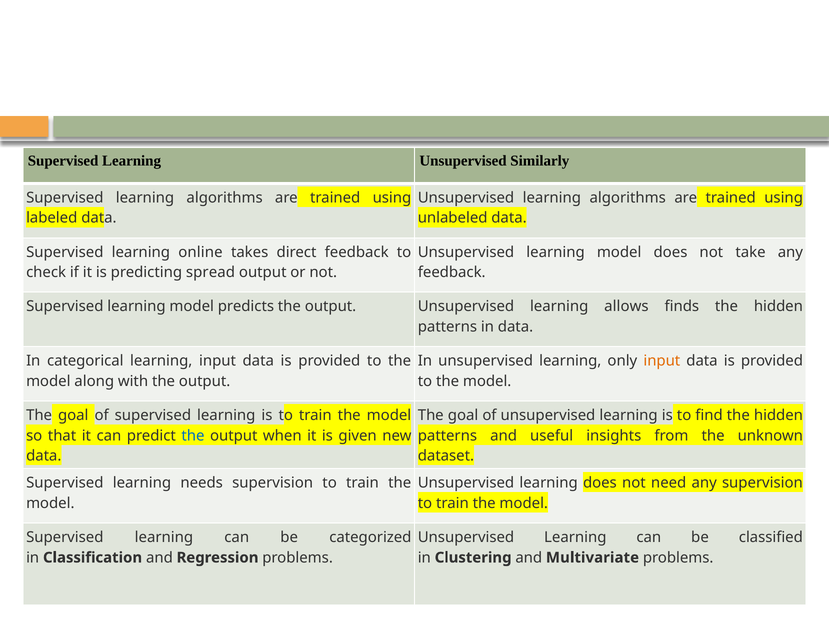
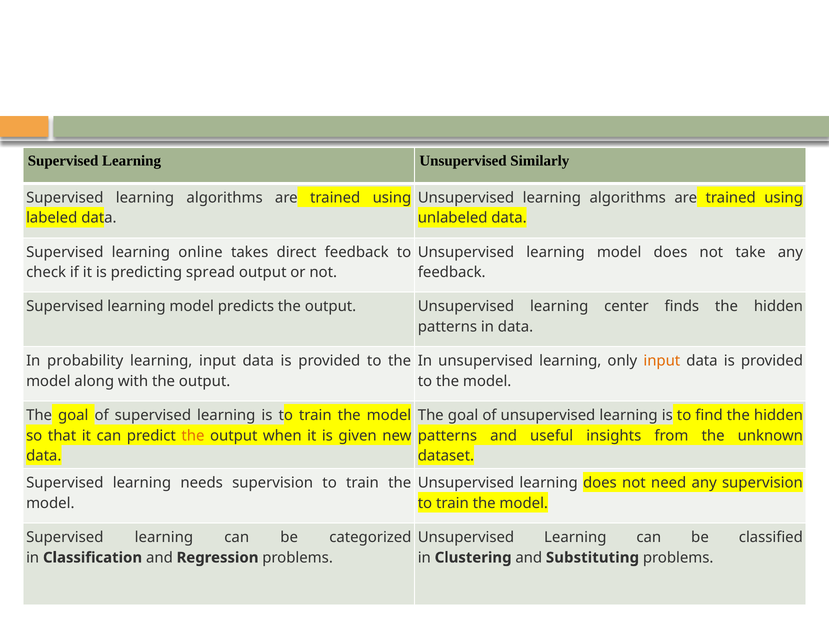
allows: allows -> center (626, 306)
categorical: categorical -> probability (85, 361)
the colour: blue -> orange (193, 435)
Multivariate: Multivariate -> Substituting (592, 557)
